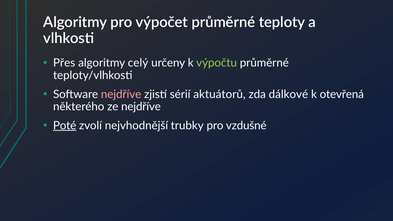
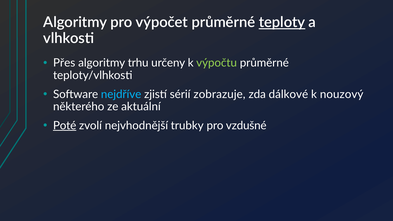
teploty underline: none -> present (282, 22)
celý: celý -> trhu (138, 63)
nejdříve colour: pink -> light blue (121, 94)
aktuátorů: aktuátorů -> zobrazuje (219, 94)
otevřená: otevřená -> nouzový (342, 94)
ze nejdříve: nejdříve -> aktuální (141, 107)
